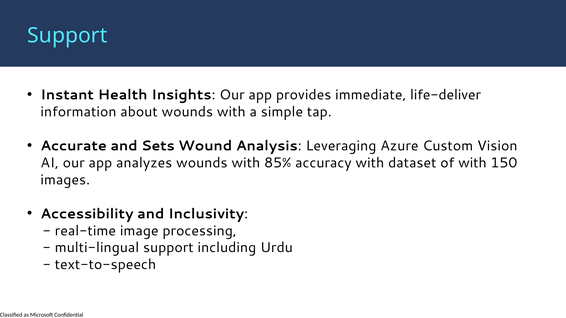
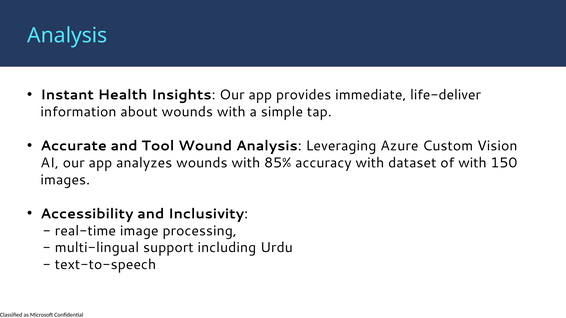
Support: Support -> Analysis (67, 36)
Sets: Sets -> Tool (158, 146)
